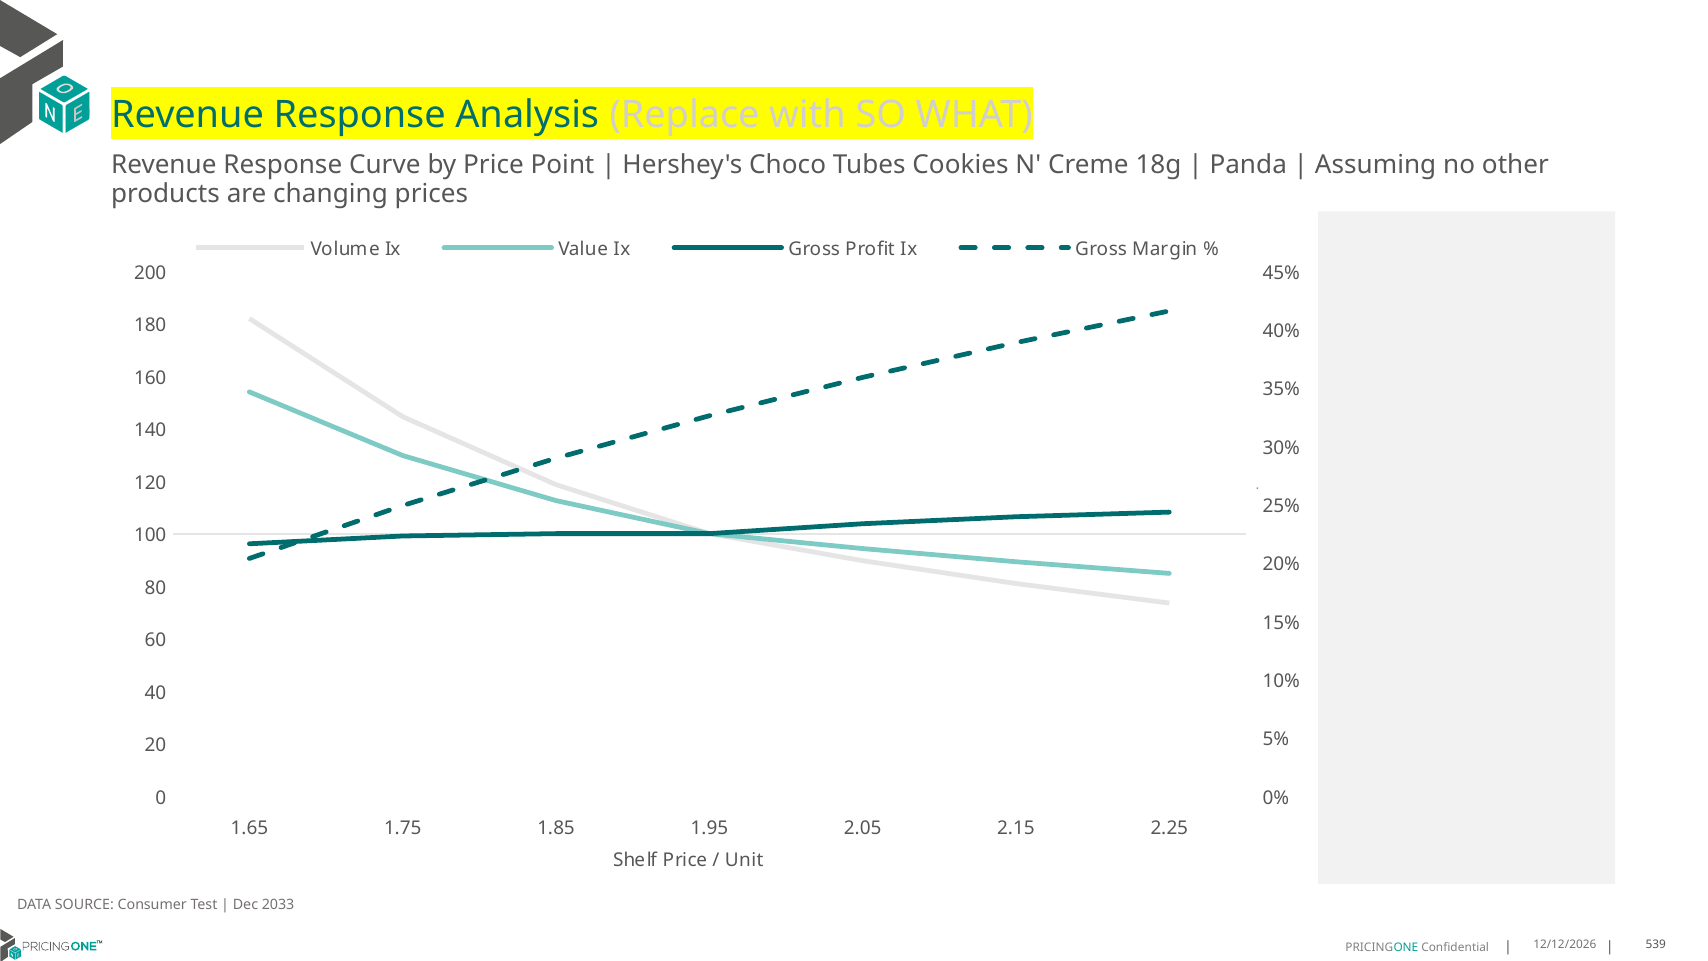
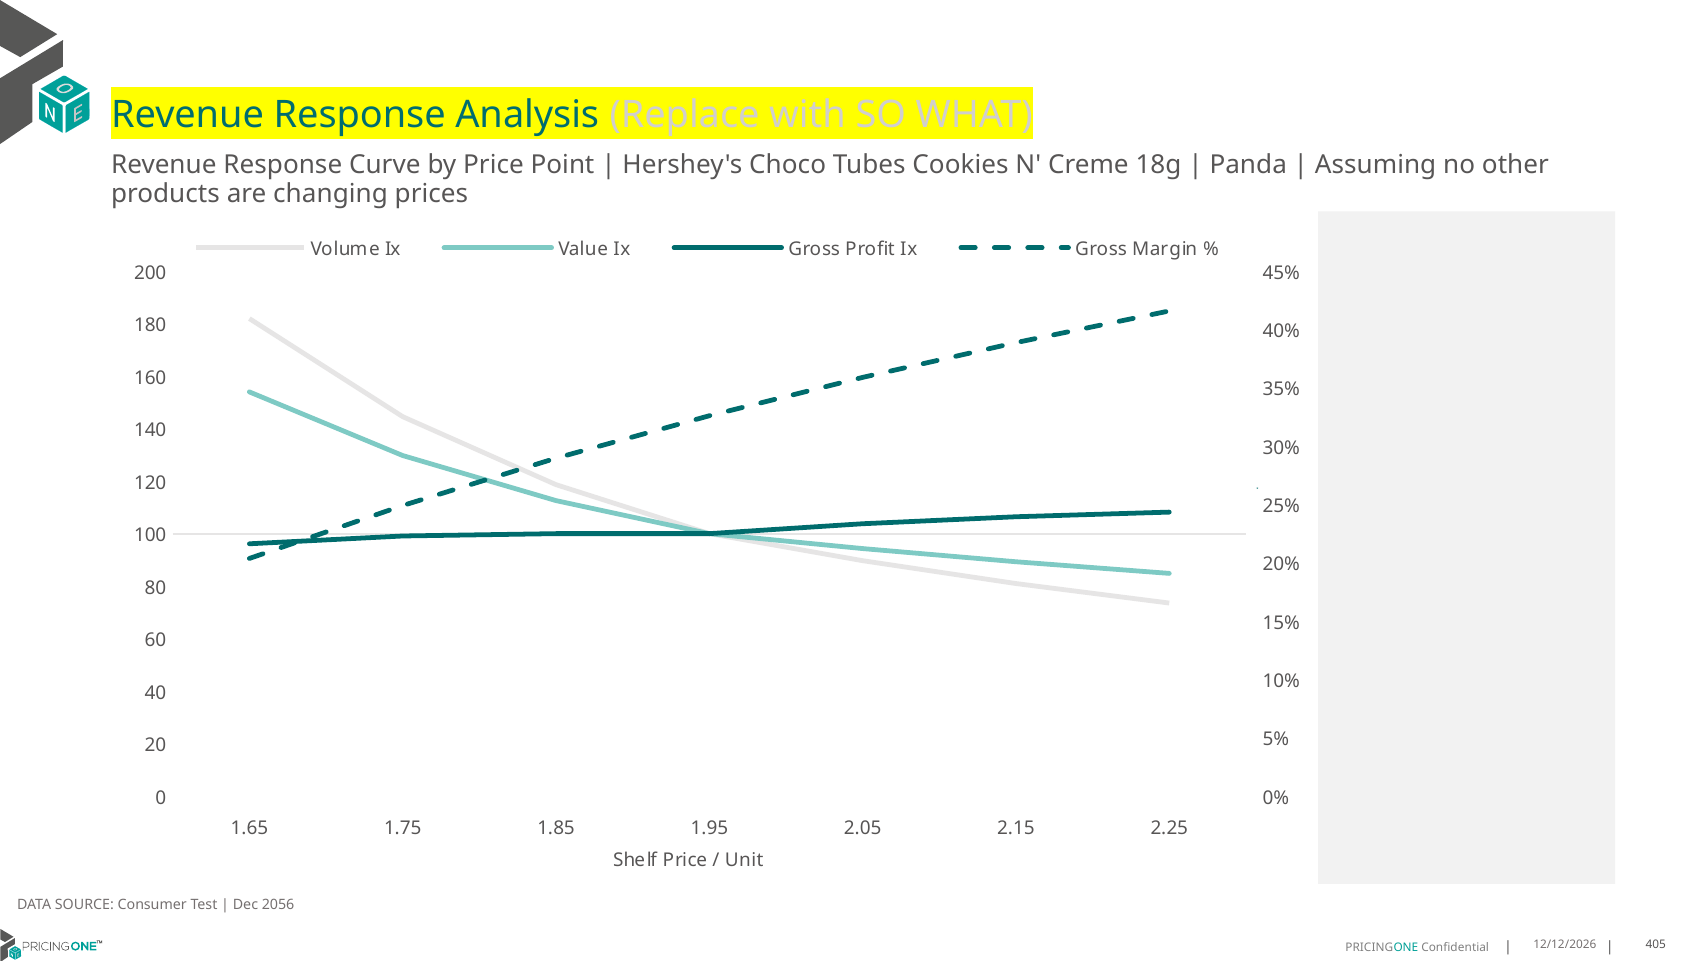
2033: 2033 -> 2056 (278, 905)
539: 539 -> 405 (1656, 945)
